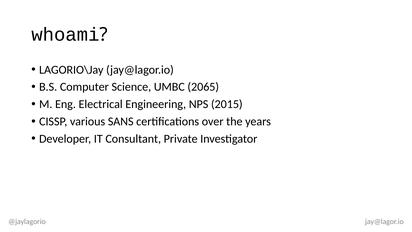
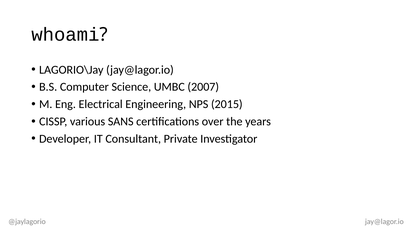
2065: 2065 -> 2007 (203, 87)
